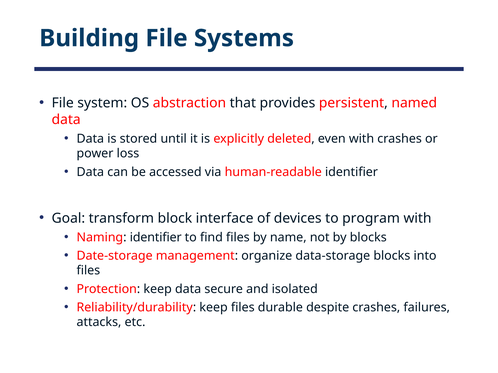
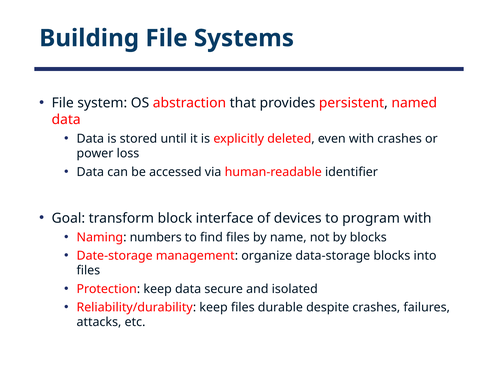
Naming identifier: identifier -> numbers (156, 238)
